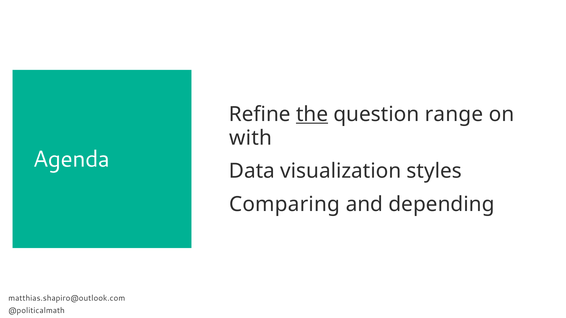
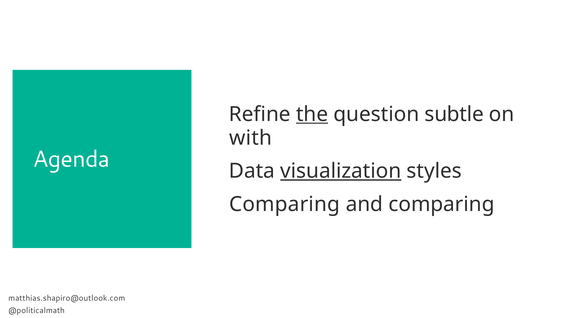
range: range -> subtle (454, 114)
visualization underline: none -> present (341, 171)
and depending: depending -> comparing (442, 204)
